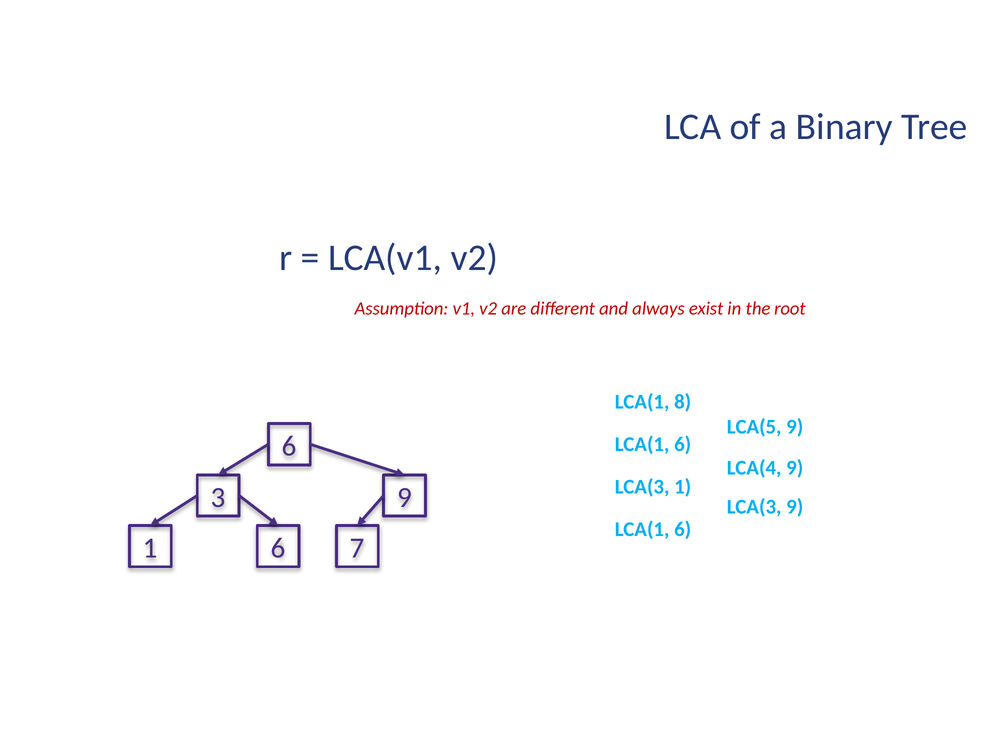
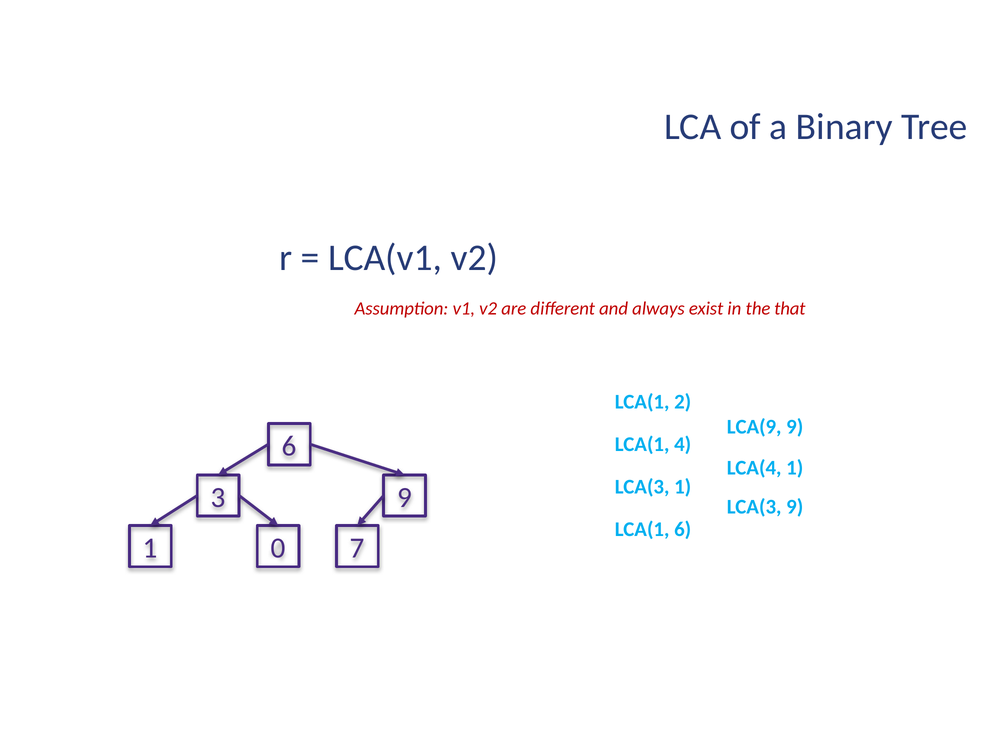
root: root -> that (790, 308)
8: 8 -> 2 (683, 402)
LCA(5: LCA(5 -> LCA(9 (754, 426)
6: 6 -> 4 (683, 444)
LCA(4 9: 9 -> 1 (795, 467)
1 6: 6 -> 0 (278, 548)
